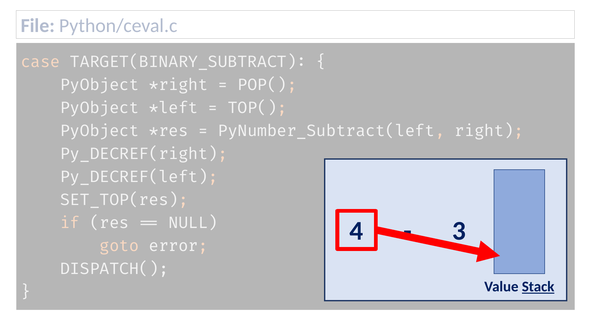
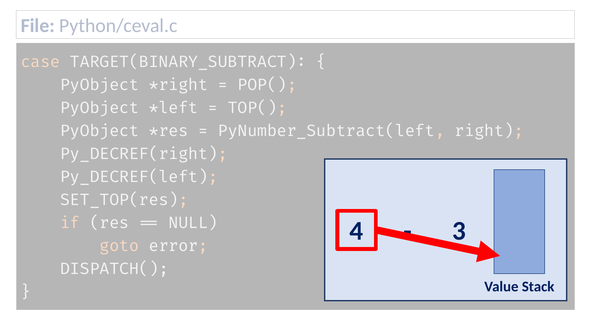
Stack underline: present -> none (538, 287)
